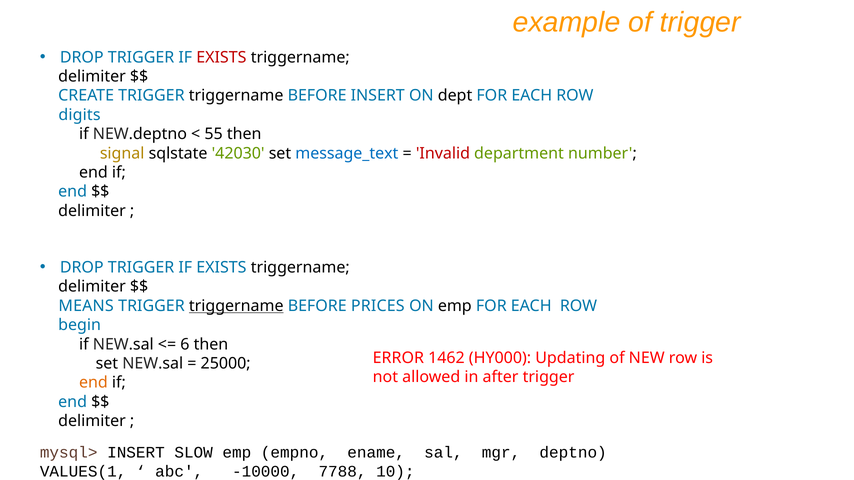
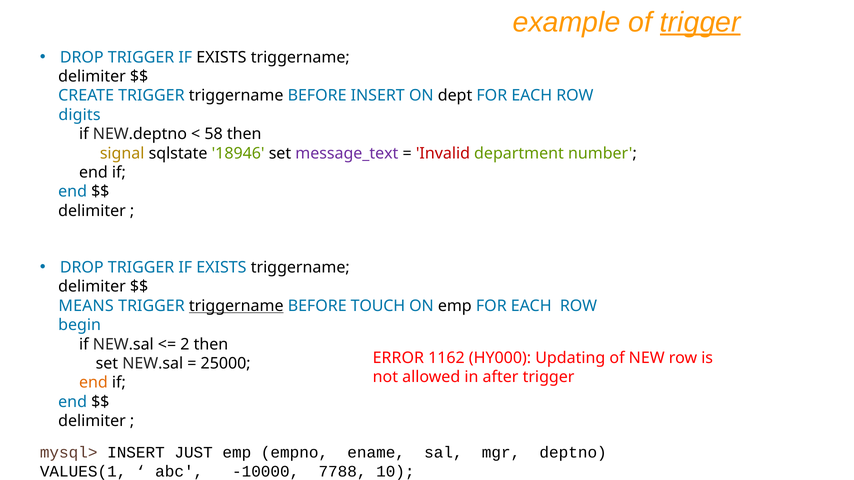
trigger underline: none -> present (700, 22)
EXISTS colour: red -> black (221, 57)
55: 55 -> 58 (214, 134)
42030: 42030 -> 18946 (238, 153)
message_text colour: blue -> purple (347, 153)
PRICES: PRICES -> TOUCH (378, 306)
6: 6 -> 2 (185, 345)
1462: 1462 -> 1162 (446, 358)
SLOW: SLOW -> JUST (194, 453)
